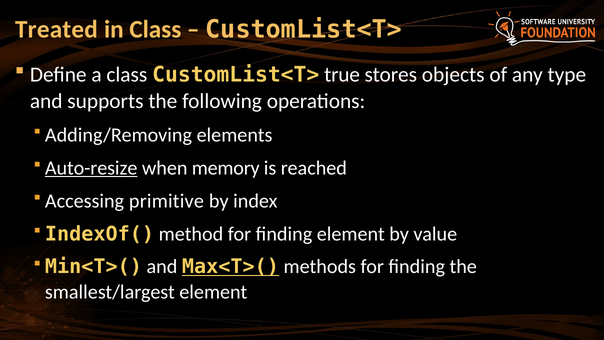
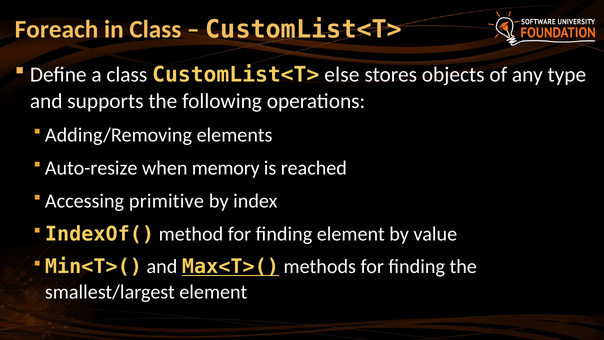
Treated: Treated -> Foreach (57, 29)
true: true -> else (342, 74)
Auto-resize underline: present -> none (91, 168)
